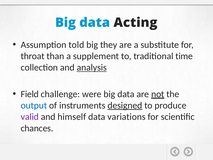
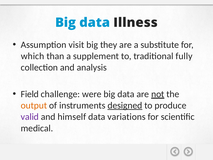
Acting: Acting -> Illness (136, 23)
told: told -> visit (76, 45)
throat: throat -> which (33, 56)
time: time -> fully (184, 56)
analysis underline: present -> none (92, 67)
output colour: blue -> orange (34, 105)
chances: chances -> medical (37, 128)
